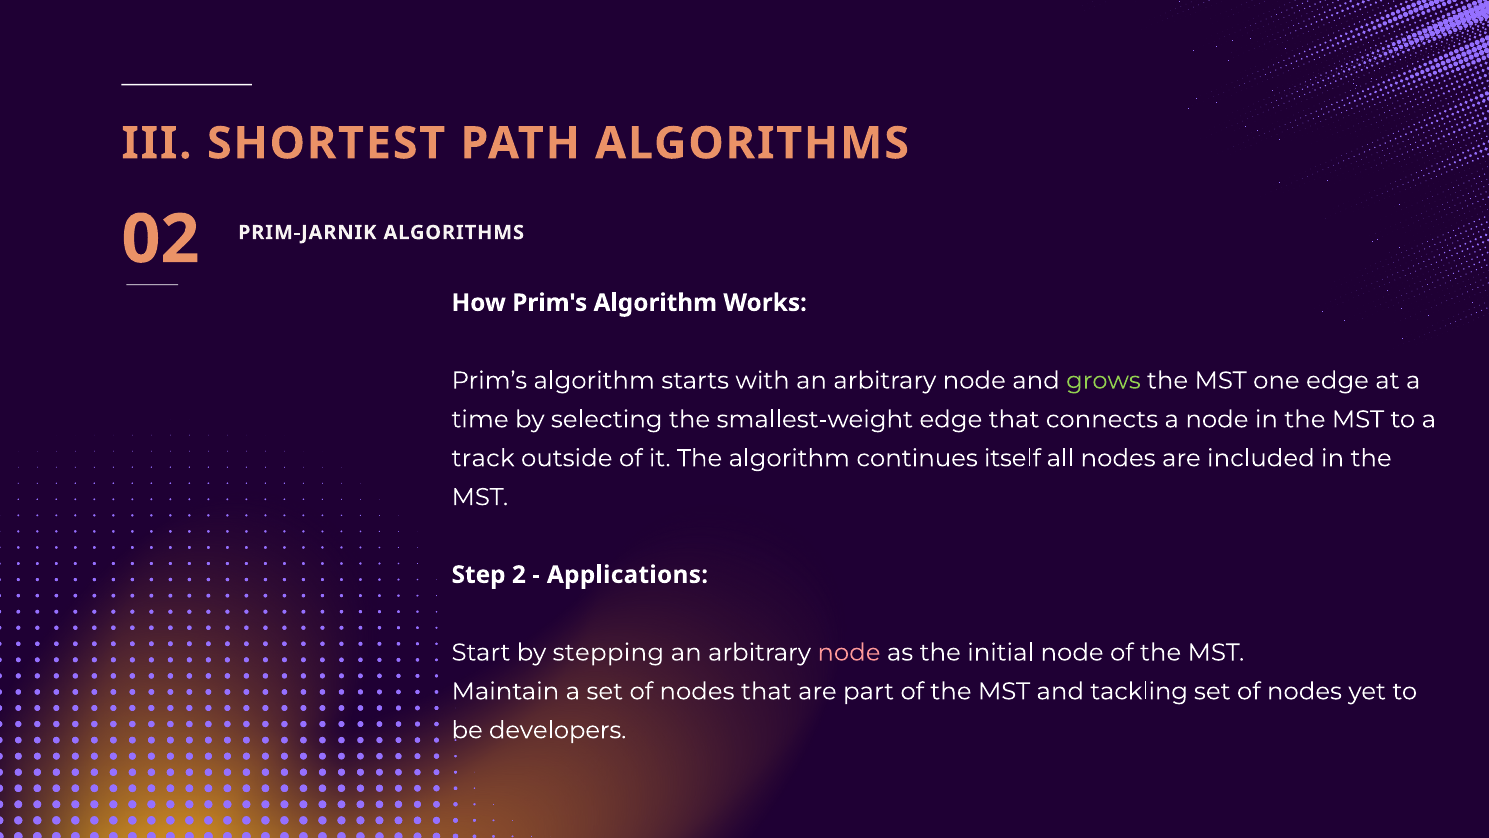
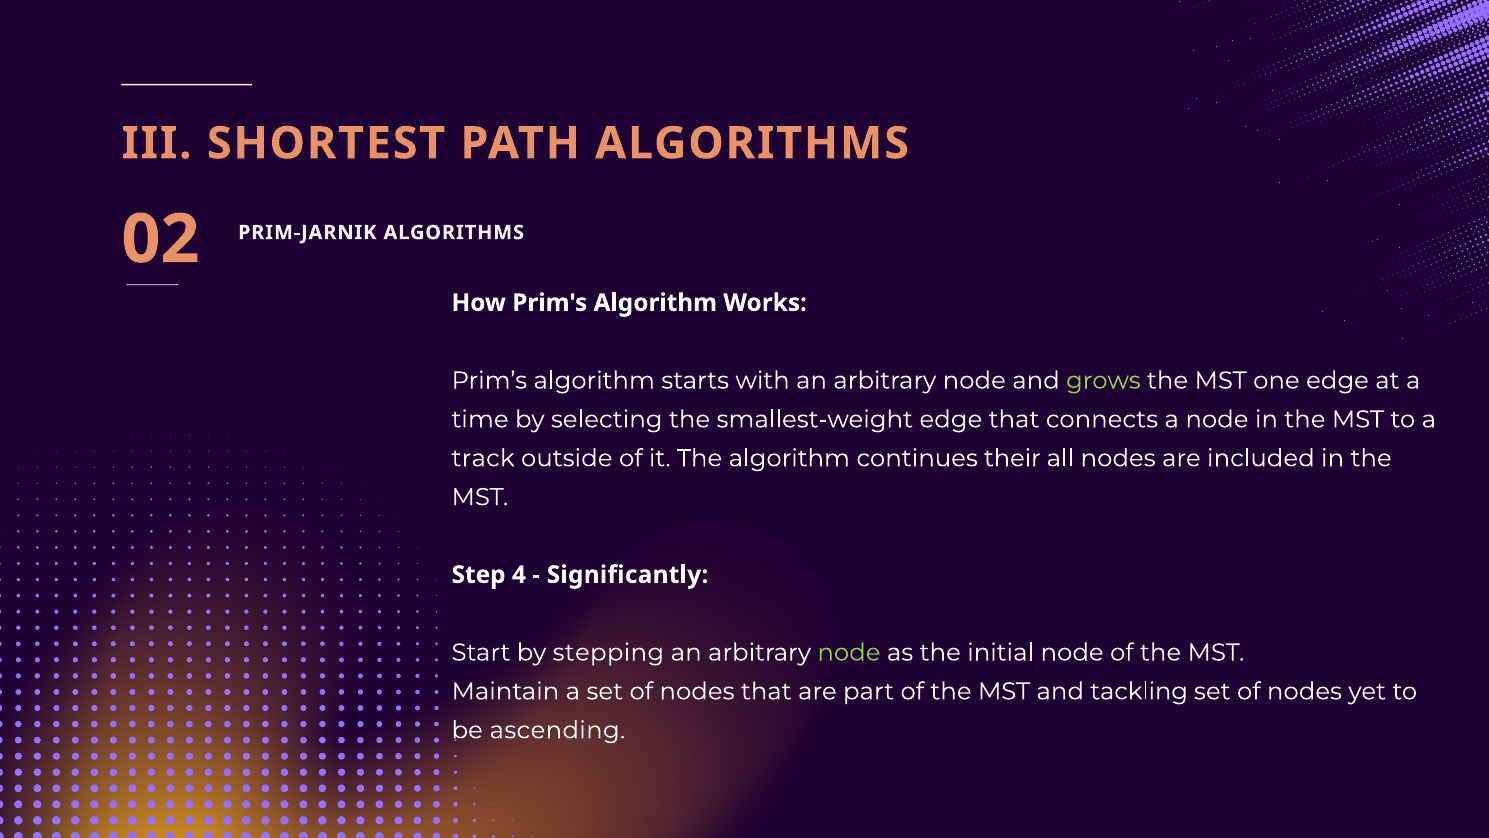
itself: itself -> their (1012, 458)
2: 2 -> 4 (519, 575)
Applications: Applications -> Significantly (627, 575)
node colour: pink -> light green (849, 652)
developers: developers -> ascending (557, 730)
